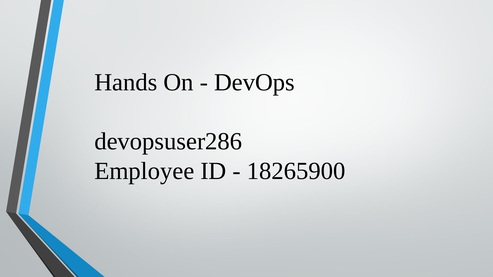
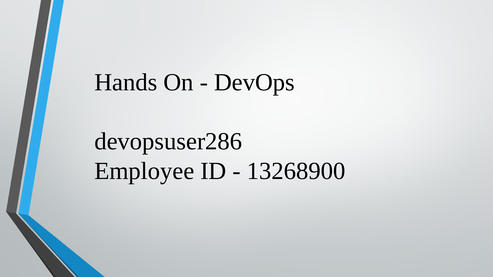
18265900: 18265900 -> 13268900 (296, 171)
